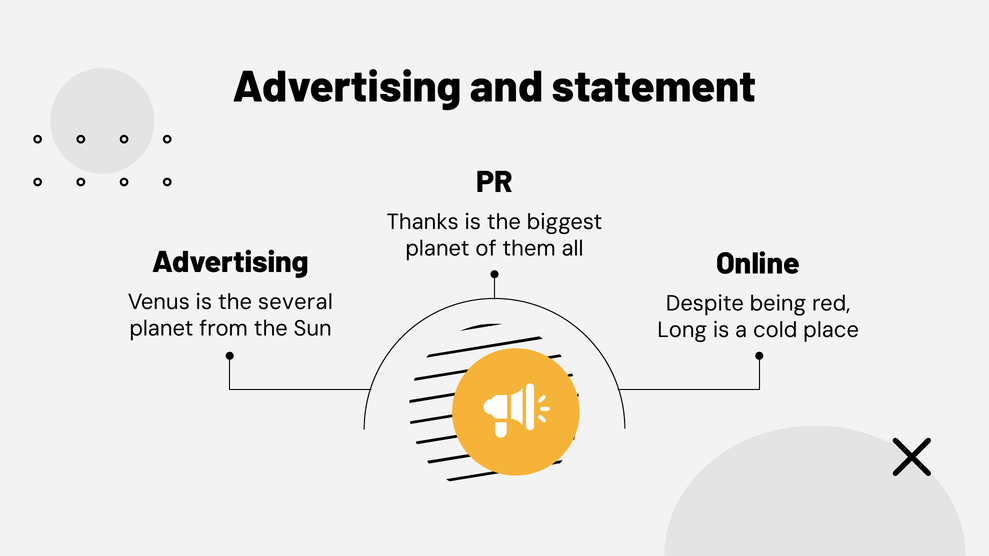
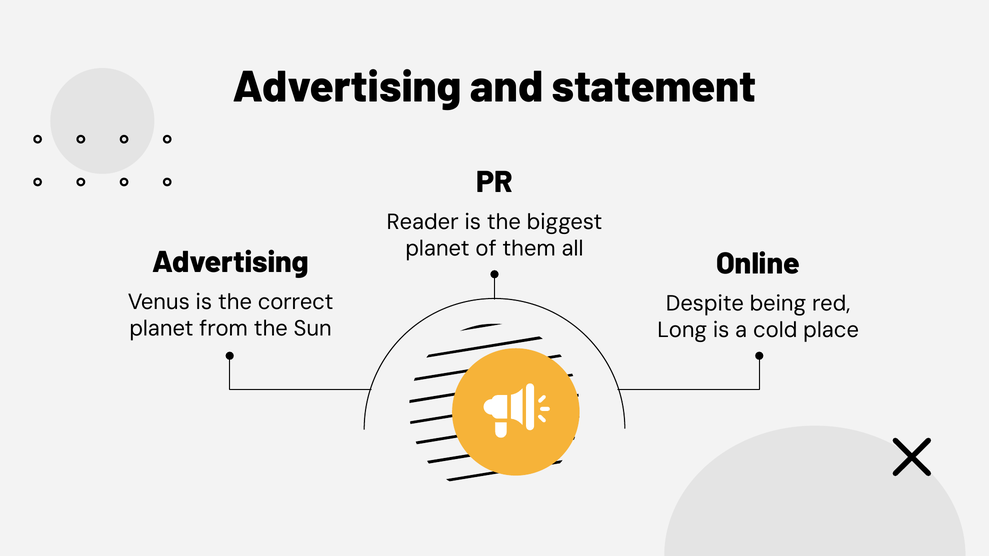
Thanks: Thanks -> Reader (423, 222)
several: several -> correct (296, 302)
